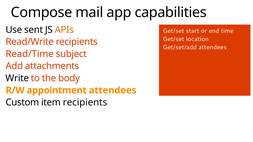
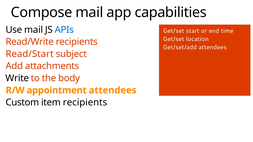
Use sent: sent -> mail (34, 30)
APIs colour: orange -> blue (64, 30)
Read/Time: Read/Time -> Read/Start (30, 54)
